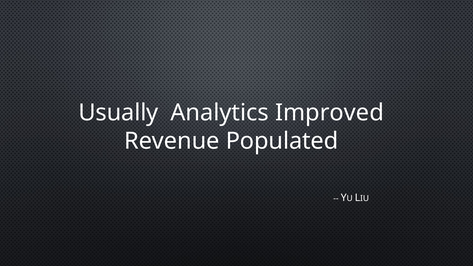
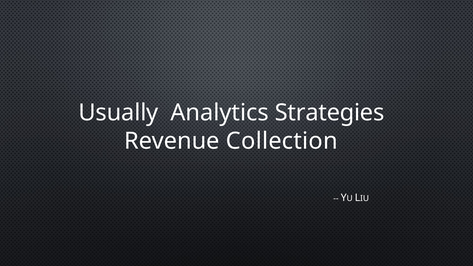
Improved: Improved -> Strategies (330, 113)
Populated: Populated -> Collection (282, 141)
